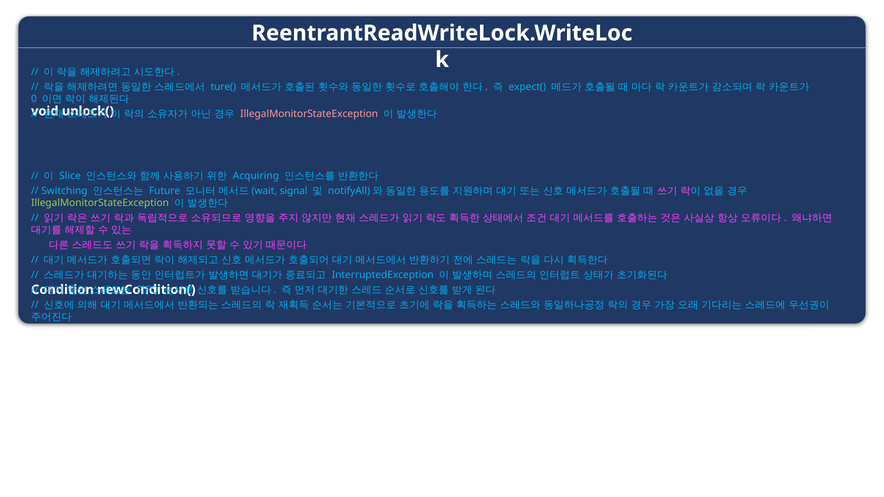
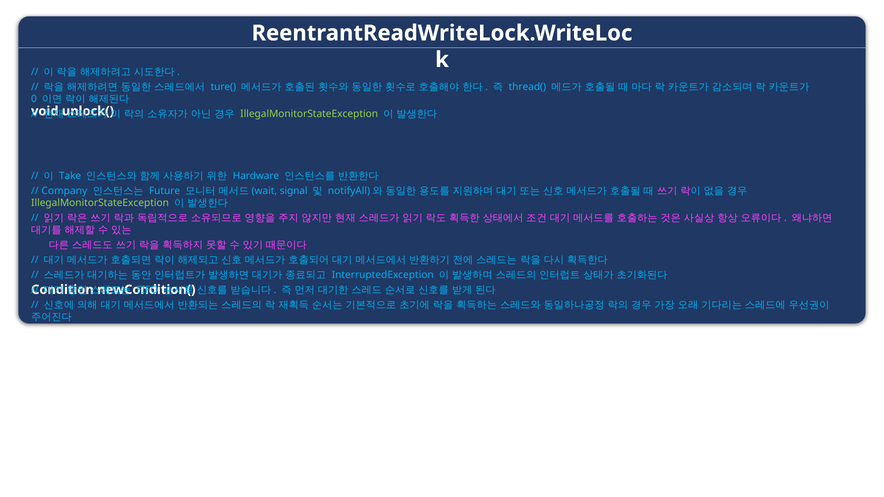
expect(: expect( -> thread( (527, 87)
IllegalMonitorStateException colour: pink -> light green (309, 114)
Slice: Slice -> Take (70, 176)
Acquiring: Acquiring -> Hardware (256, 176)
Switching: Switching -> Company (64, 191)
